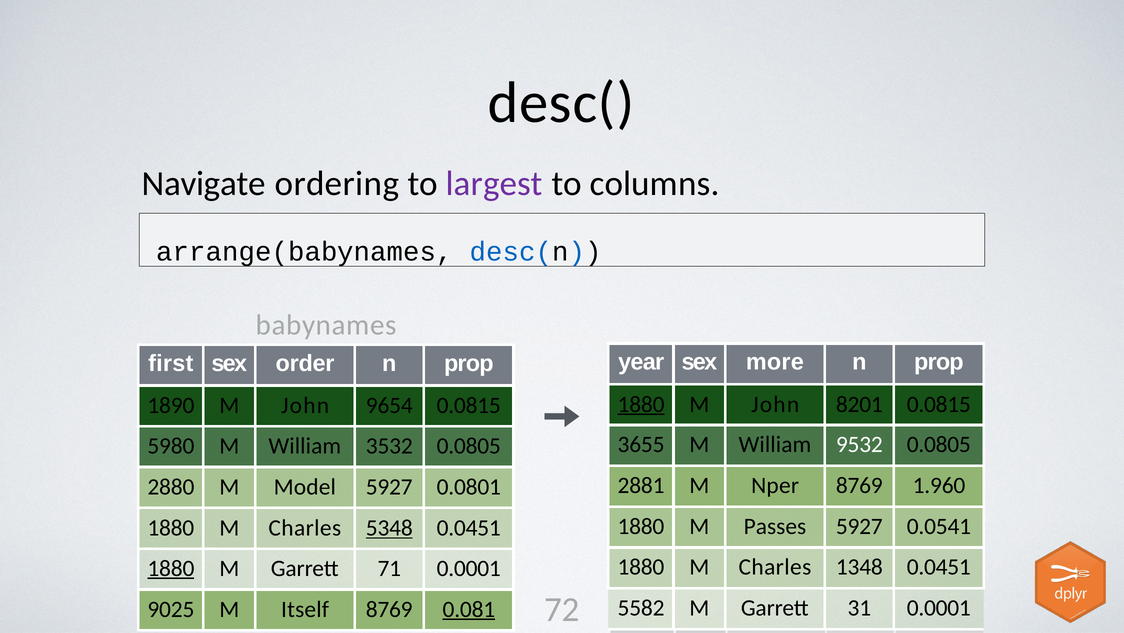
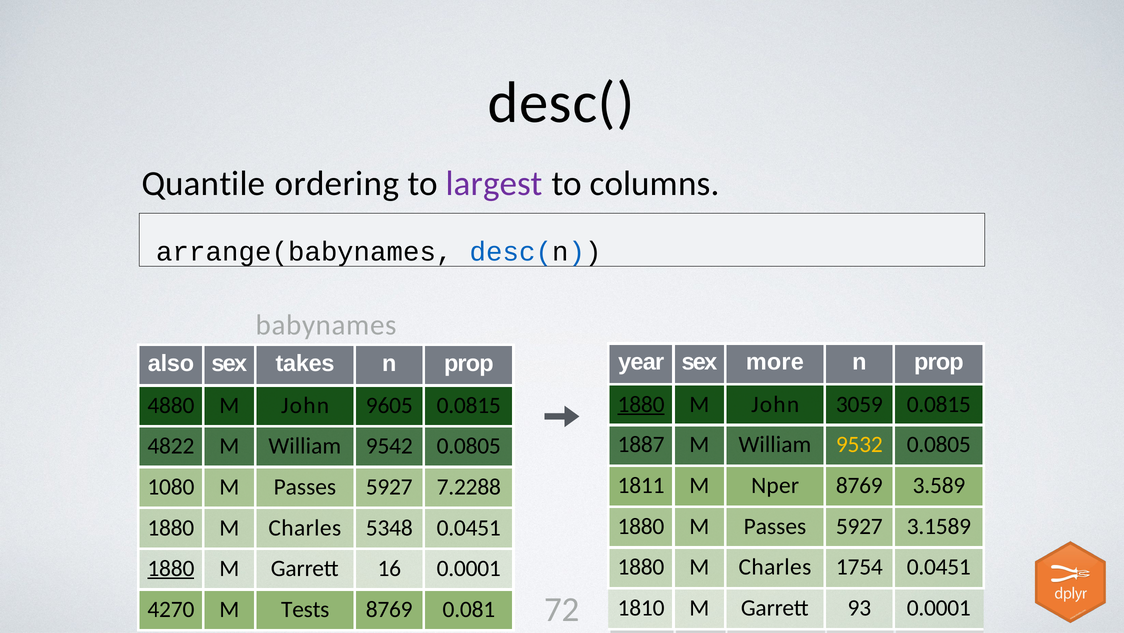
Navigate: Navigate -> Quantile (203, 183)
first: first -> also (171, 363)
order: order -> takes (305, 363)
8201: 8201 -> 3059 (859, 404)
1890: 1890 -> 4880 (171, 405)
9654: 9654 -> 9605 (389, 405)
3655: 3655 -> 1887 (641, 444)
9532 colour: white -> yellow (859, 444)
5980: 5980 -> 4822 (171, 445)
3532: 3532 -> 9542 (389, 445)
2881: 2881 -> 1811 (641, 485)
1.960: 1.960 -> 3.589 (939, 485)
2880: 2880 -> 1080 (171, 486)
Model: Model -> Passes (305, 486)
0.0801: 0.0801 -> 7.2288 (469, 486)
0.0541: 0.0541 -> 3.1589 (939, 526)
5348 underline: present -> none (389, 527)
1348: 1348 -> 1754 (859, 567)
71: 71 -> 16 (389, 568)
5582: 5582 -> 1810 (641, 608)
31: 31 -> 93 (859, 608)
9025: 9025 -> 4270 (171, 609)
Itself: Itself -> Tests (305, 609)
0.081 underline: present -> none (469, 609)
